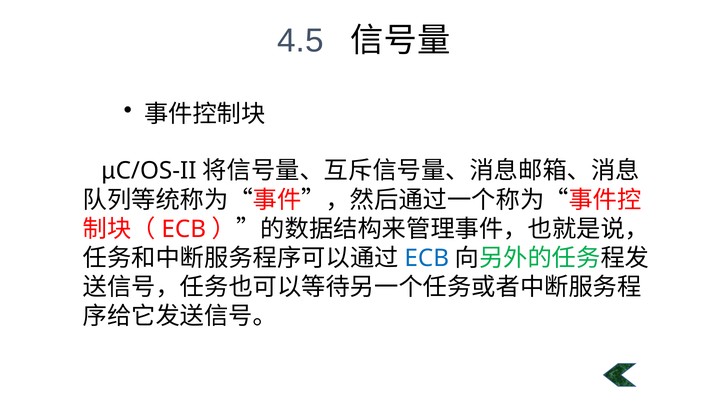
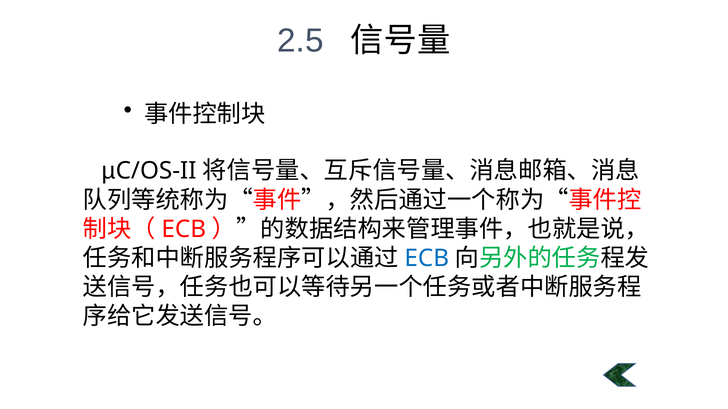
4.5: 4.5 -> 2.5 (301, 41)
